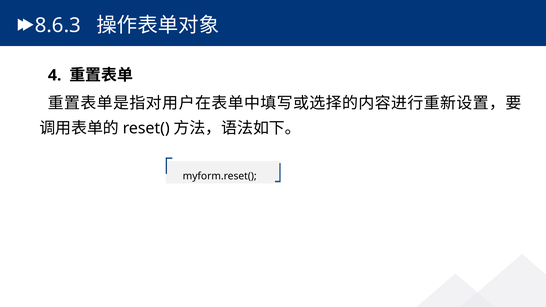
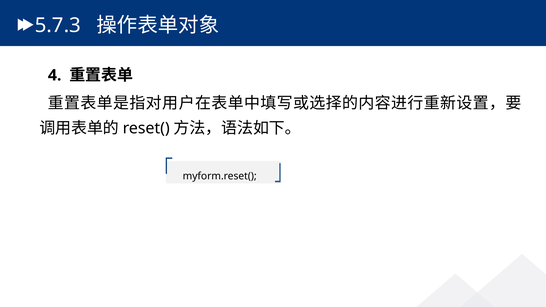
8.6.3: 8.6.3 -> 5.7.3 (58, 25)
